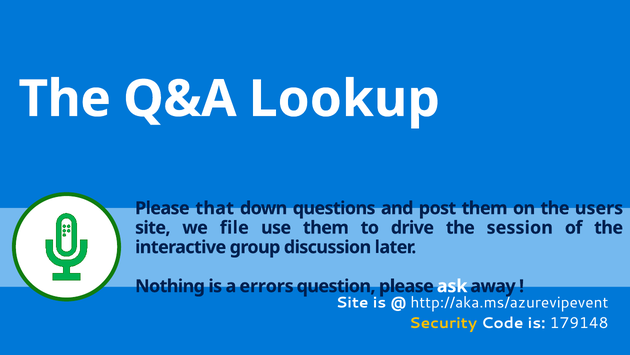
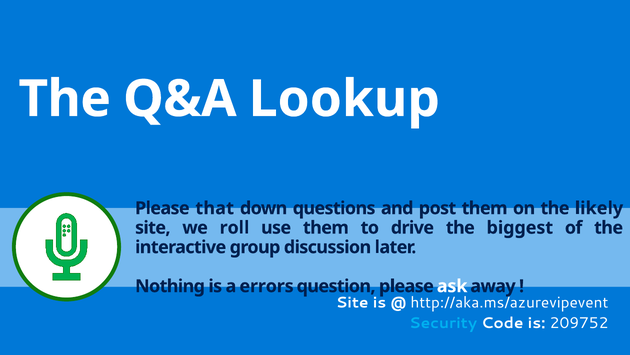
users: users -> likely (599, 208)
file: file -> roll (234, 227)
session: session -> biggest (520, 227)
Security colour: yellow -> light blue (443, 322)
179148: 179148 -> 209752 (579, 322)
